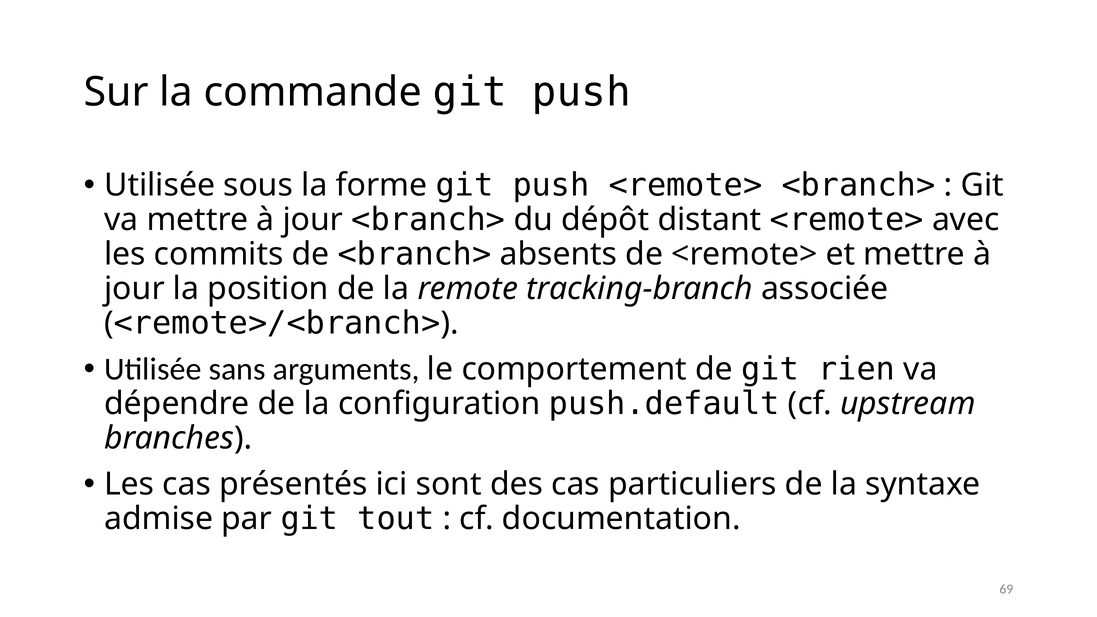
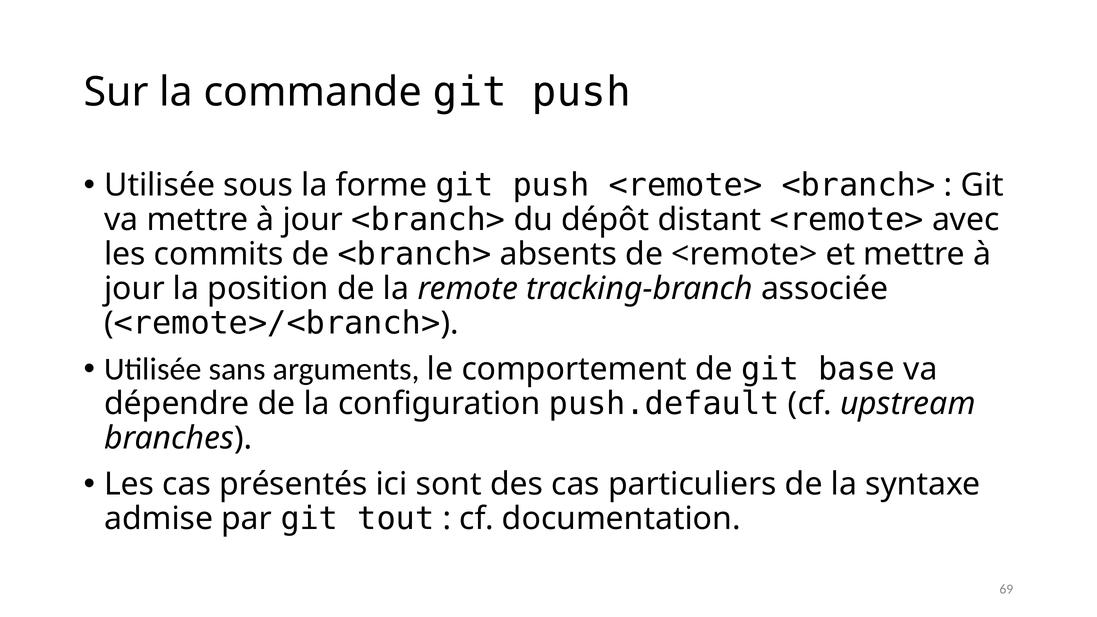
rien: rien -> base (857, 369)
